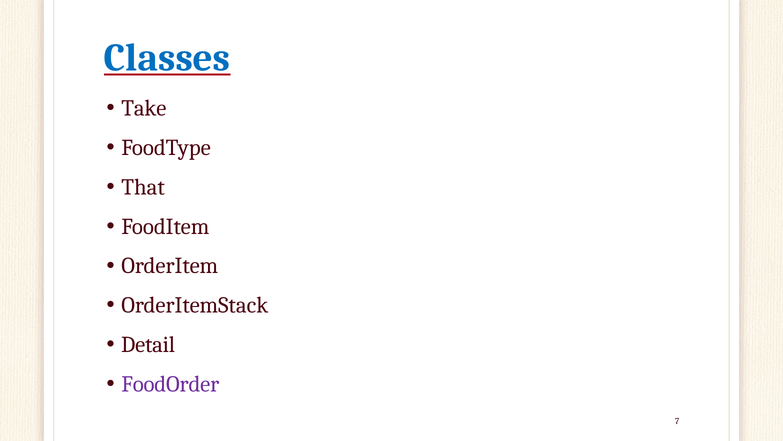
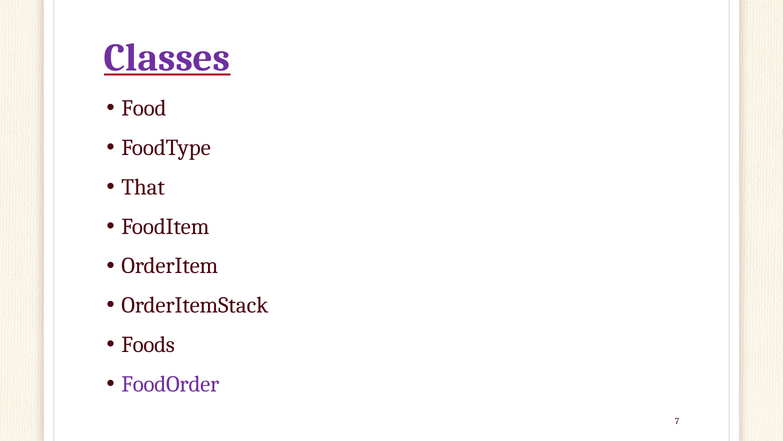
Classes colour: blue -> purple (167, 58)
Take: Take -> Food (144, 108)
Detail: Detail -> Foods (148, 344)
